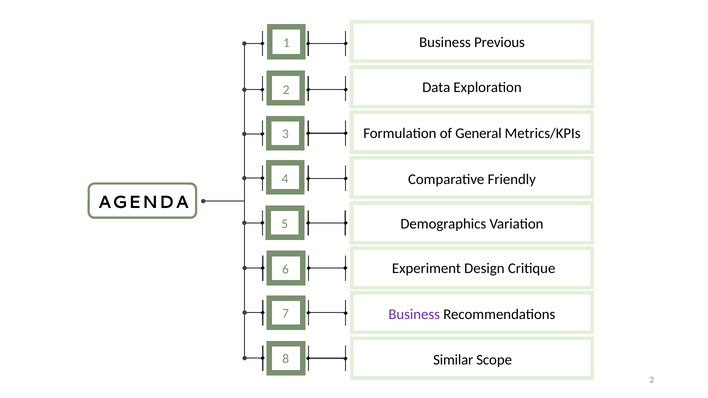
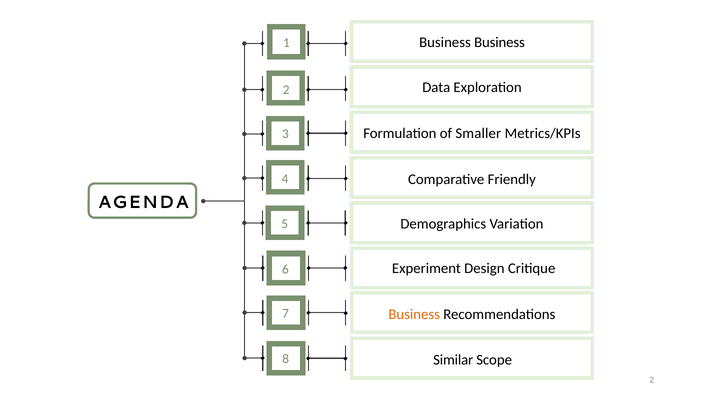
Business Previous: Previous -> Business (500, 42)
General: General -> Smaller (478, 133)
Business colour: purple -> orange (414, 314)
